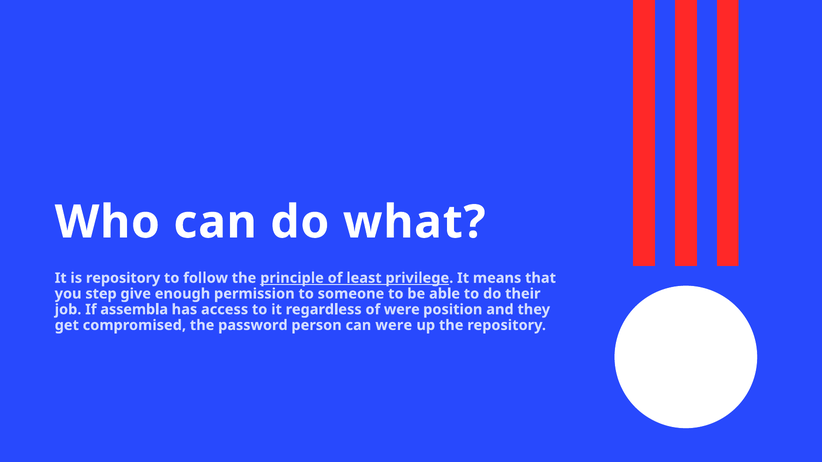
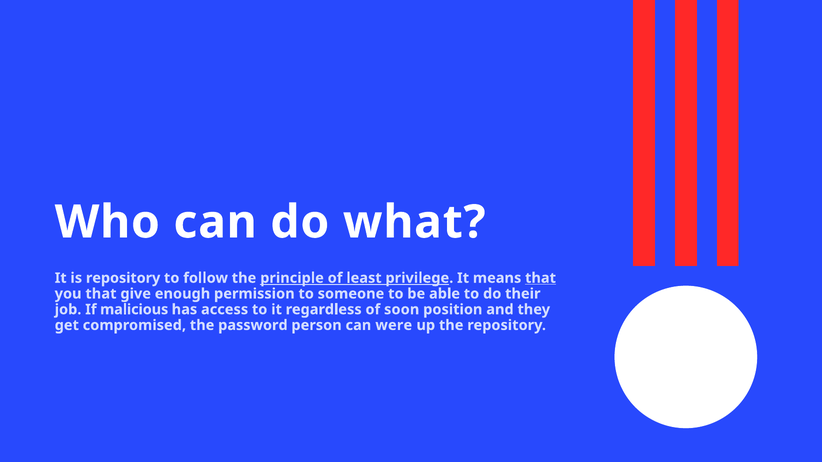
that underline: none -> present (541, 278)
you step: step -> that (101, 294)
assembla: assembla -> malicious (134, 310)
of were: were -> soon (402, 310)
